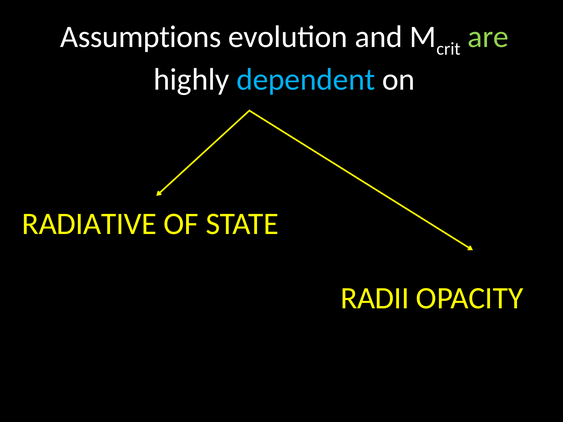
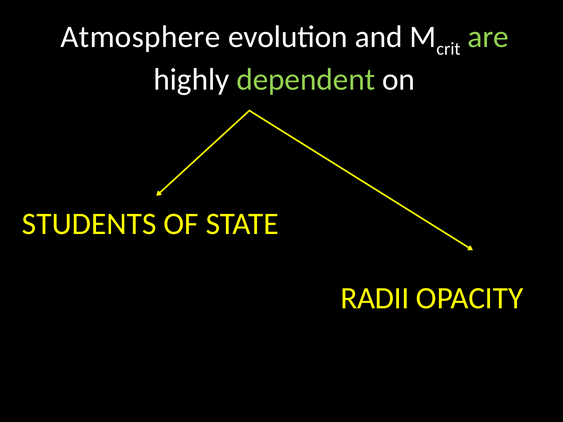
Assumptions: Assumptions -> Atmosphere (140, 37)
dependent colour: light blue -> light green (306, 79)
RADIATIVE: RADIATIVE -> STUDENTS (89, 224)
